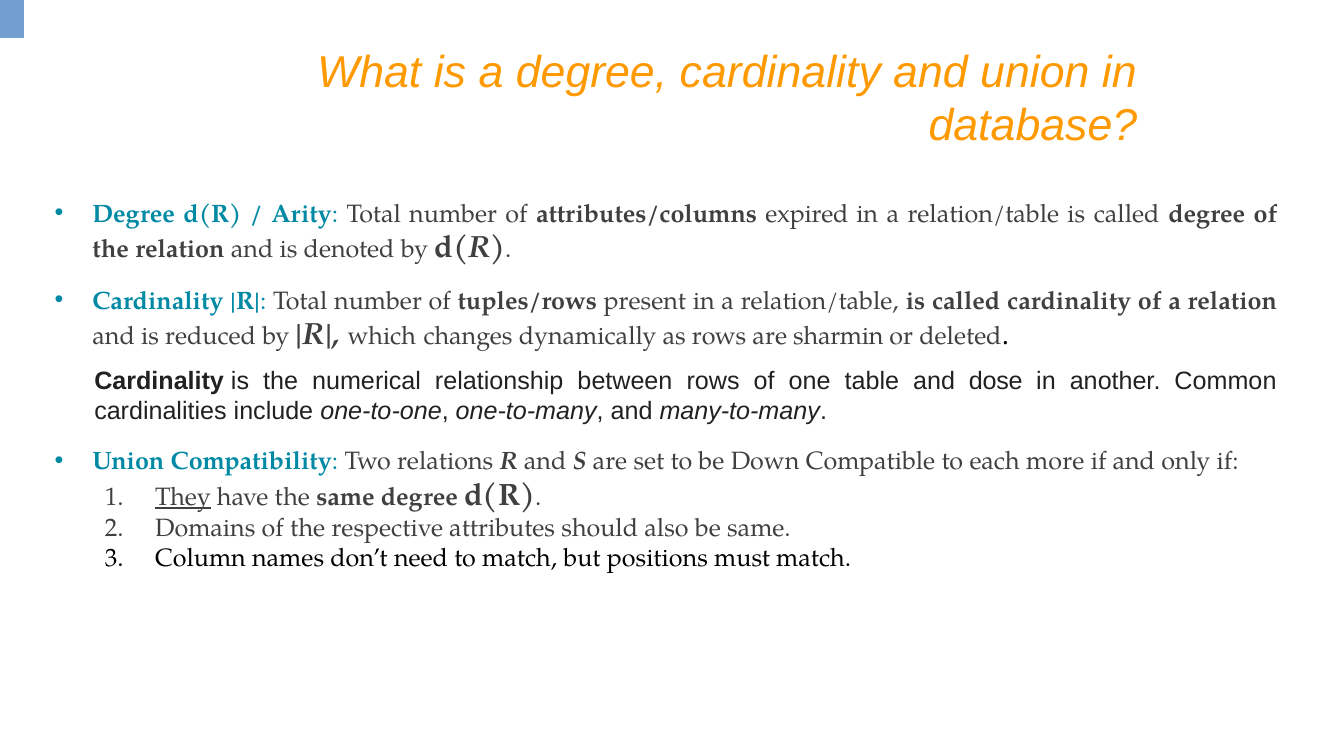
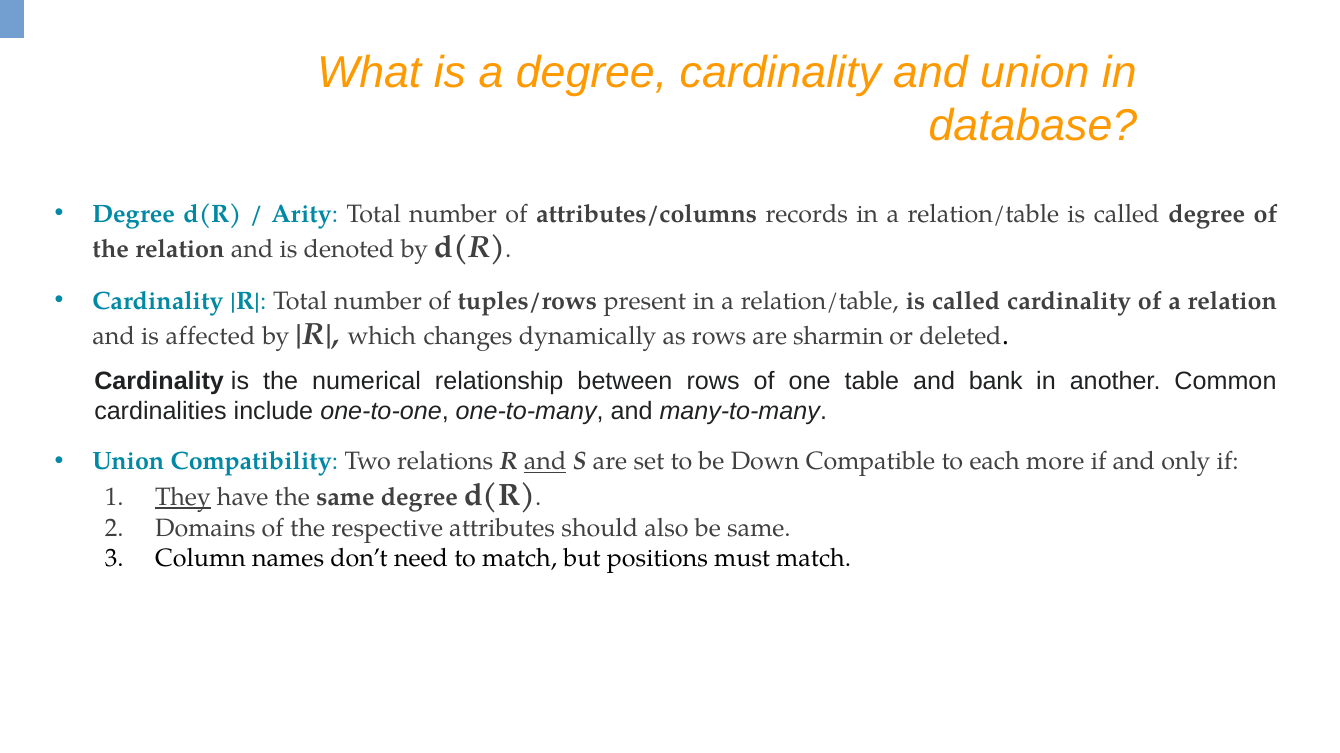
expired: expired -> records (807, 214)
reduced: reduced -> affected (211, 337)
dose: dose -> bank (996, 382)
and underline: none -> present (545, 462)
